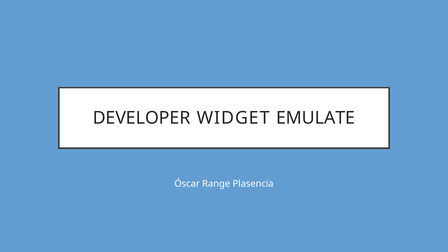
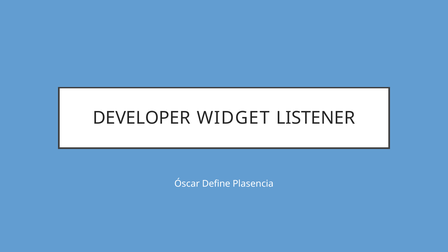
EMULATE: EMULATE -> LISTENER (316, 118)
Range: Range -> Define (216, 184)
